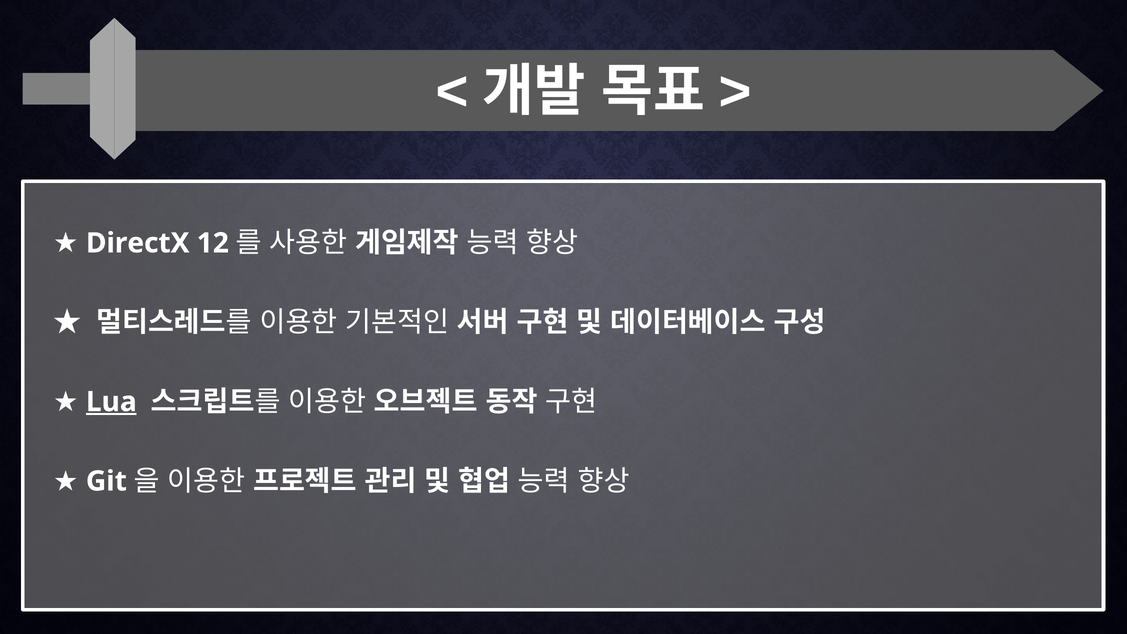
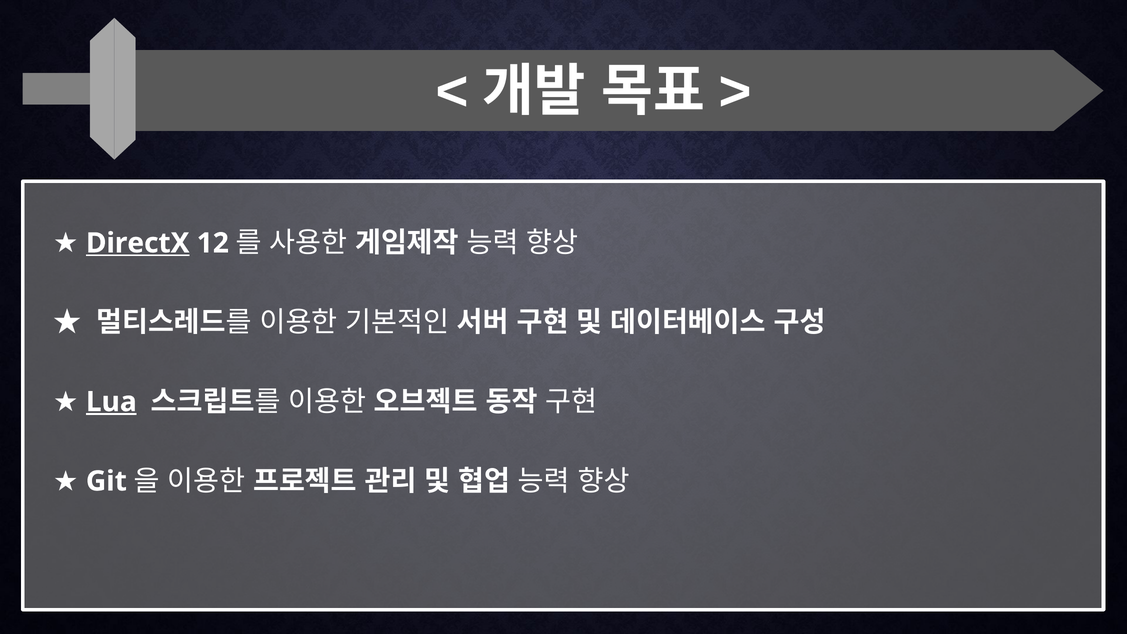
DirectX underline: none -> present (138, 243)
